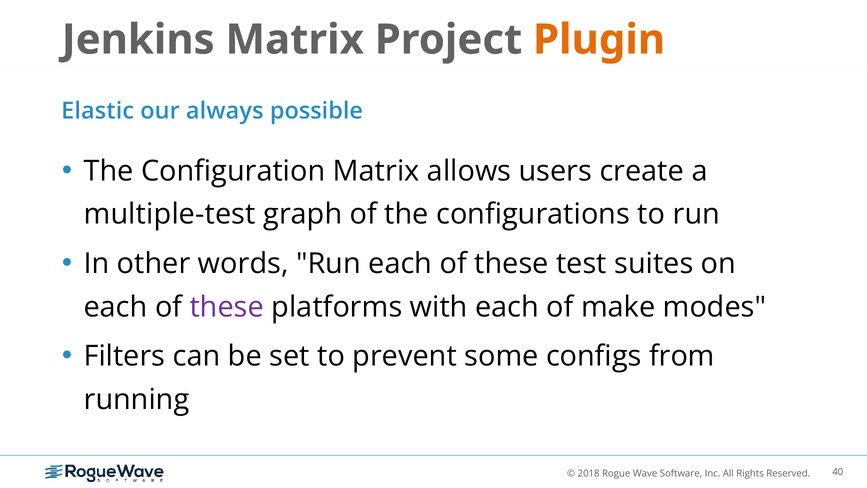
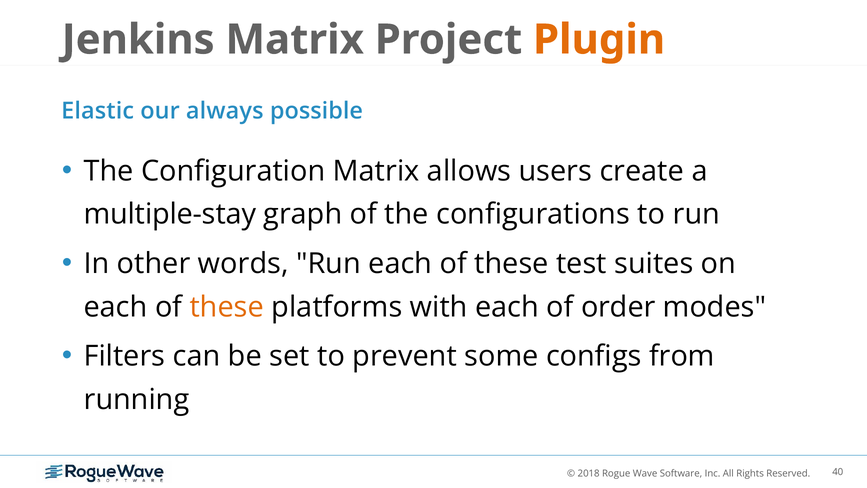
multiple-test: multiple-test -> multiple-stay (170, 214)
these colour: purple -> orange (227, 307)
make: make -> order (618, 307)
